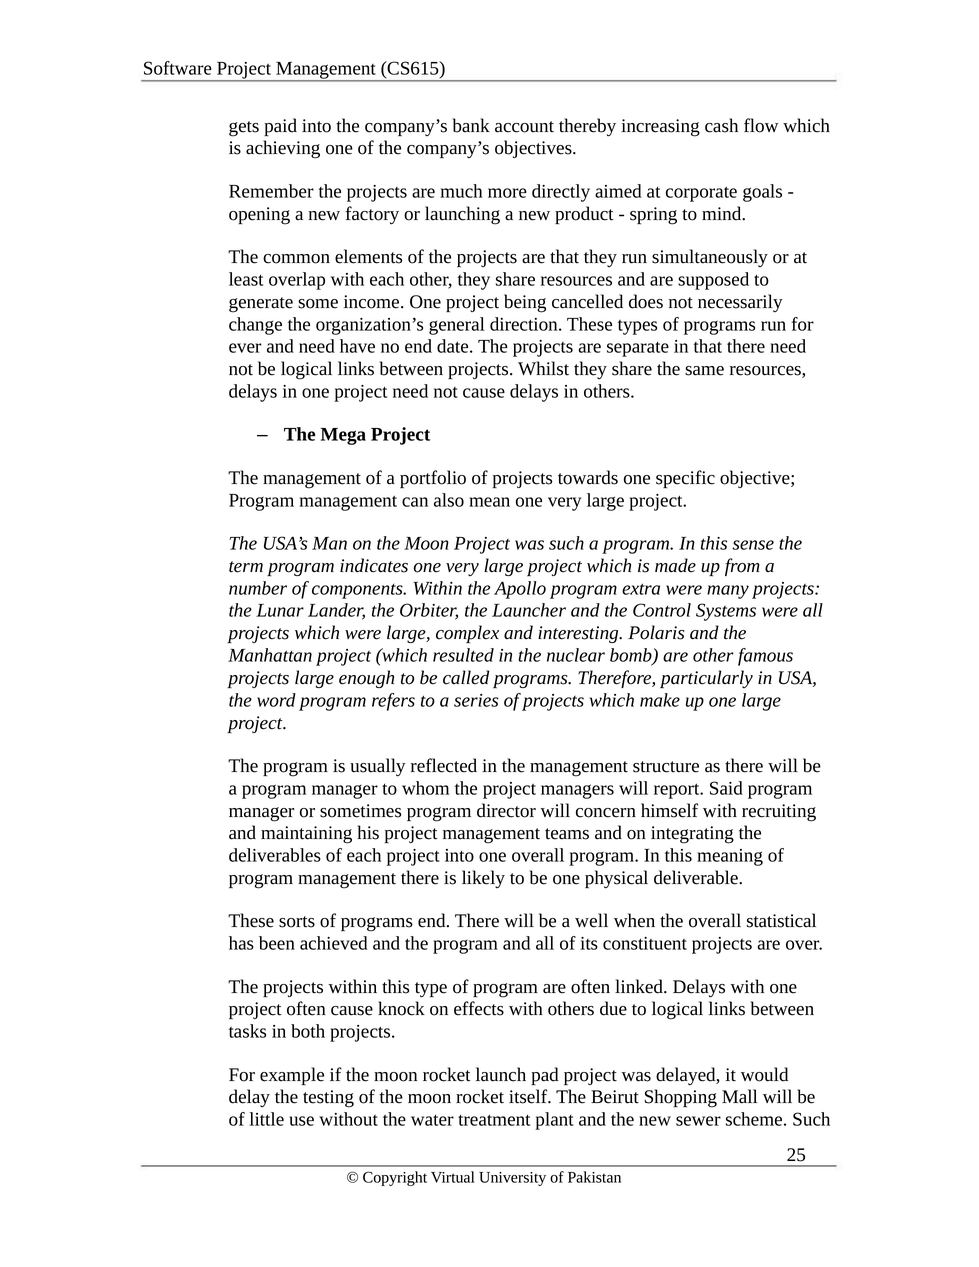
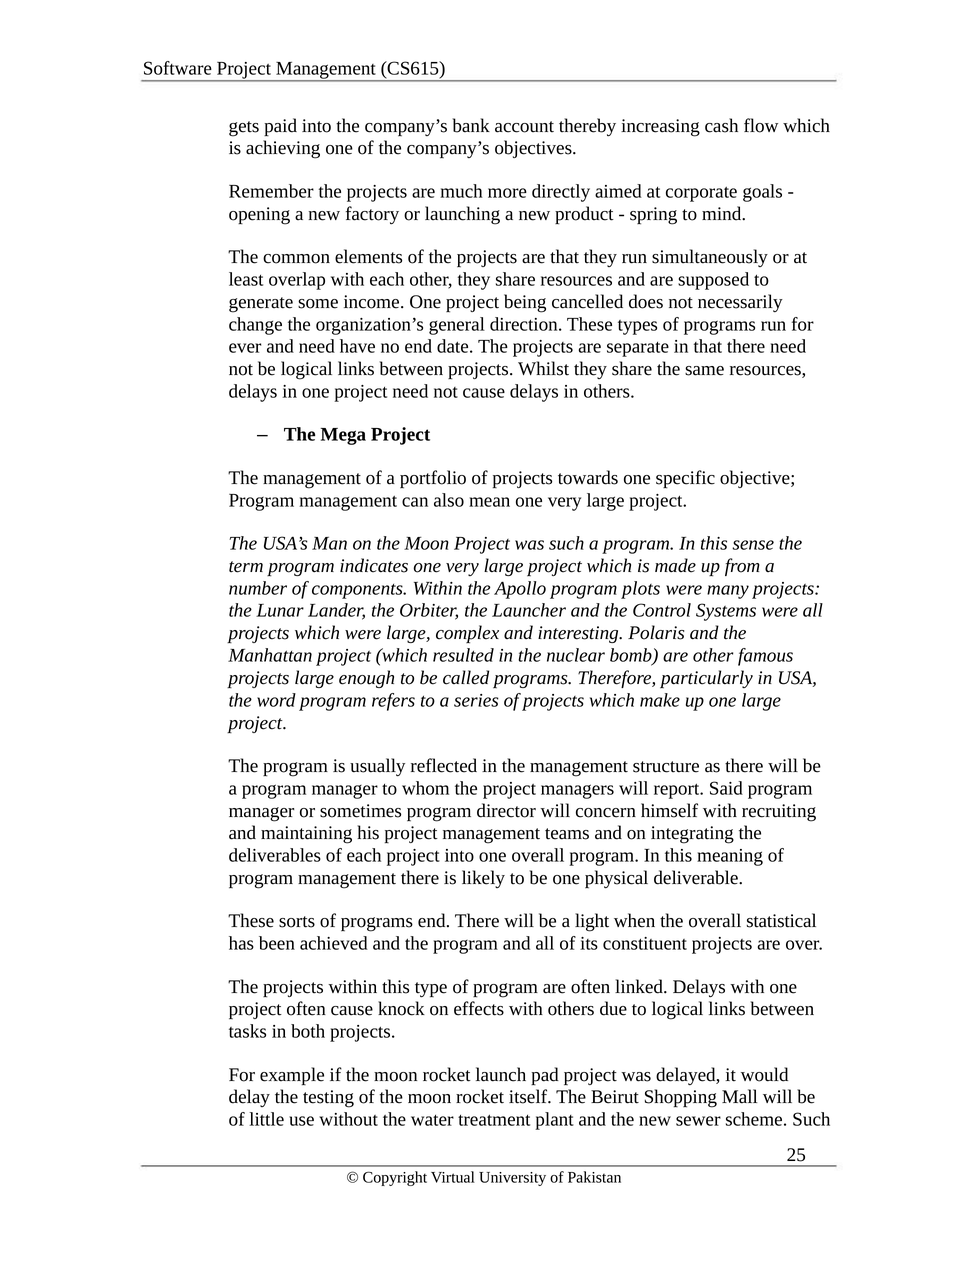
extra: extra -> plots (641, 588)
well: well -> light (592, 921)
